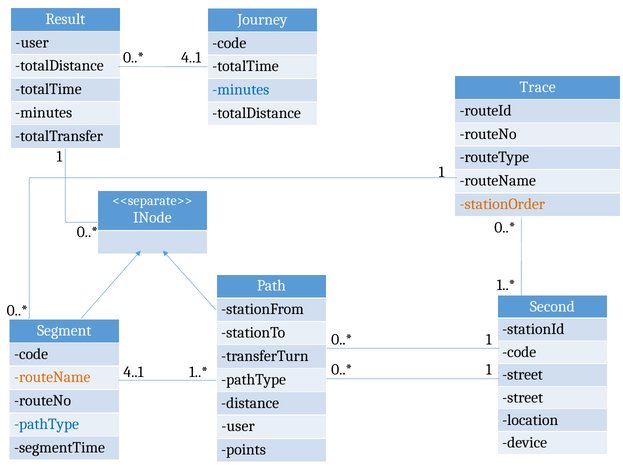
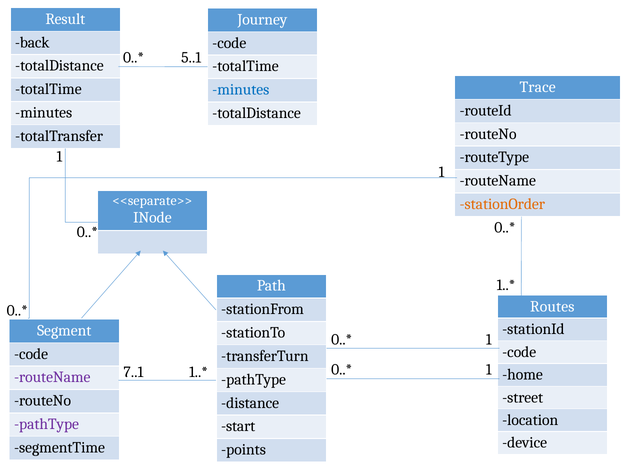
user: user -> back (32, 42)
4..1: 4..1 -> 5..1 (191, 58)
Second: Second -> Routes (552, 306)
4..1: 4..1 -> 7..1 (133, 372)
street: street -> home (522, 374)
routeName colour: orange -> purple (52, 377)
pathType colour: blue -> purple (46, 423)
user: user -> start (238, 426)
